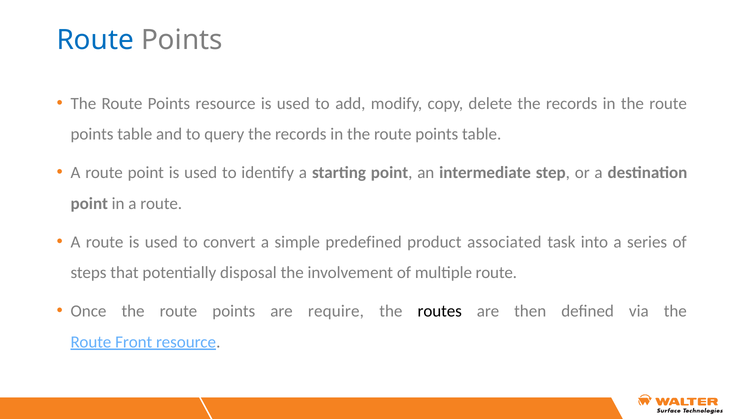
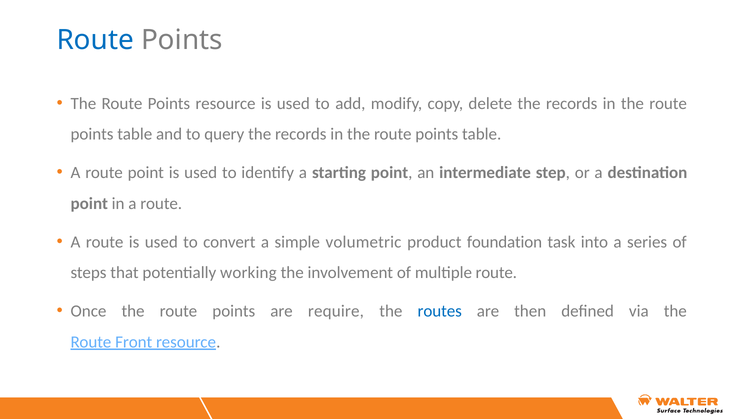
predefined: predefined -> volumetric (364, 242)
associated: associated -> foundation (505, 242)
disposal: disposal -> working (248, 272)
routes colour: black -> blue (440, 311)
